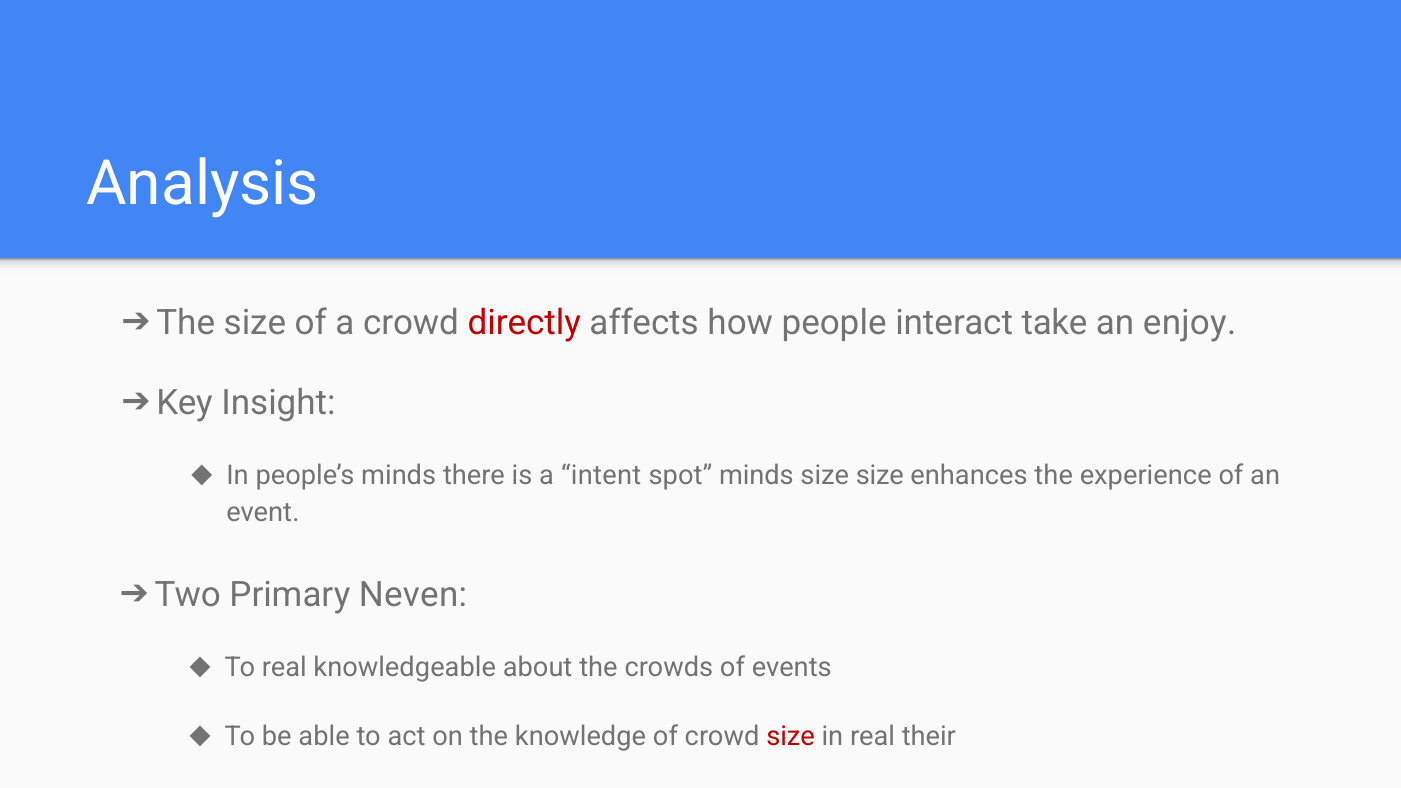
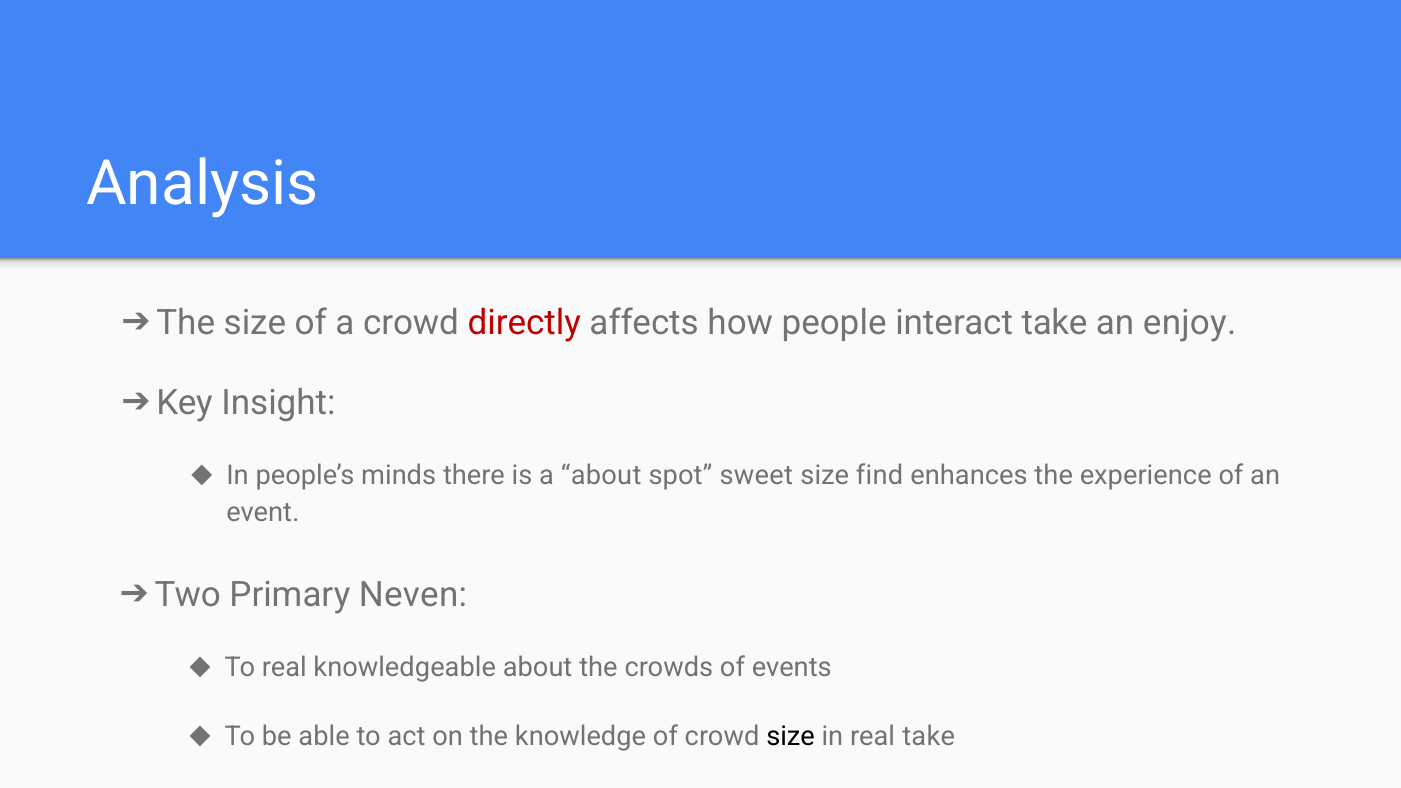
a intent: intent -> about (601, 475)
spot minds: minds -> sweet (756, 475)
size size: size -> find (880, 475)
size colour: red -> black (791, 736)
real their: their -> take (929, 736)
